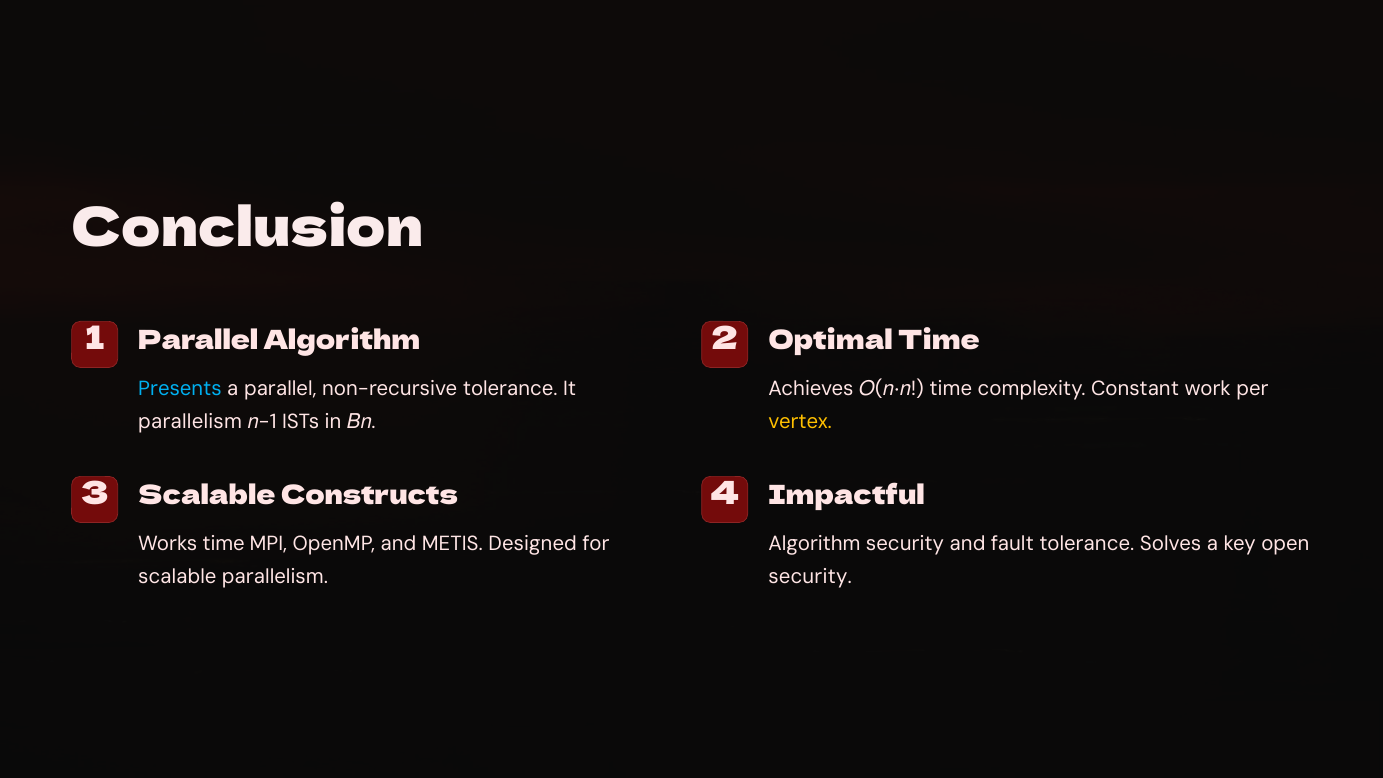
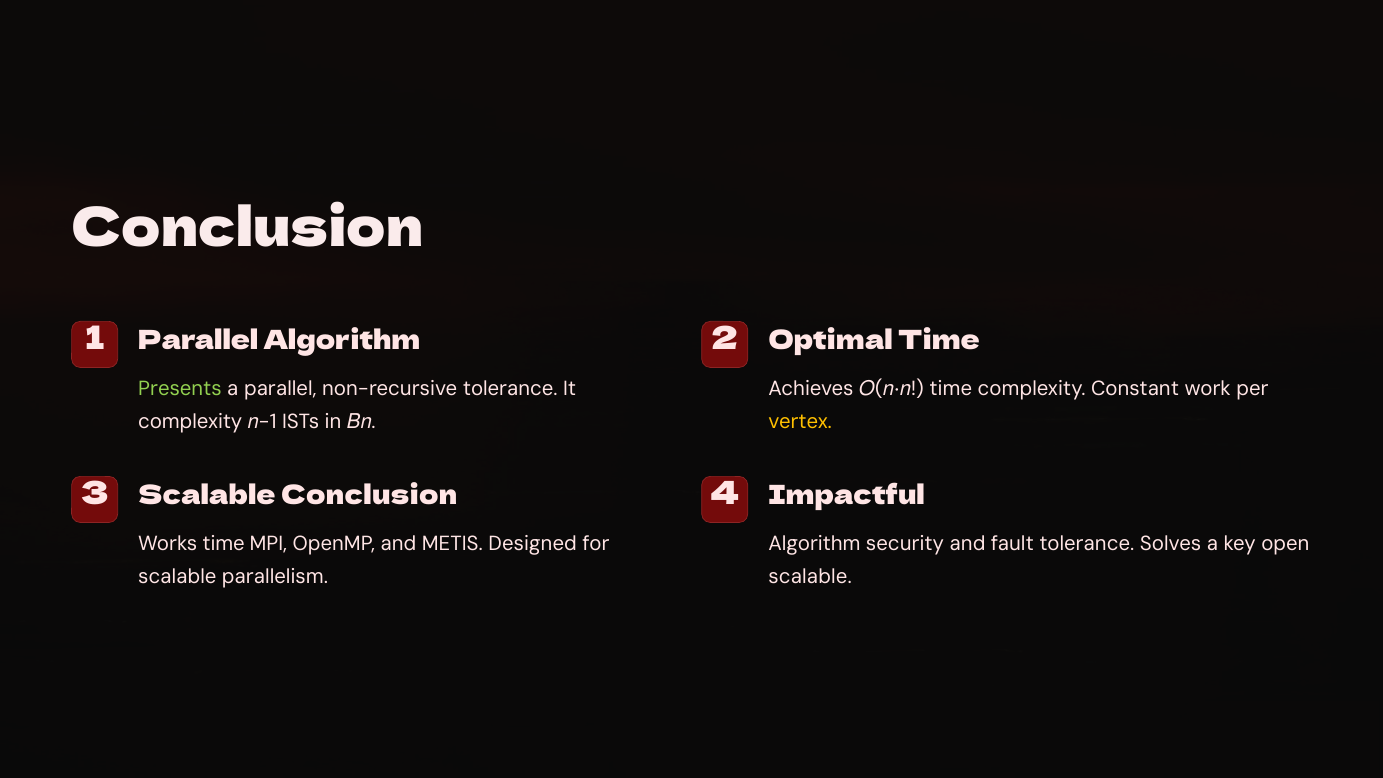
Presents colour: light blue -> light green (180, 389)
parallelism: parallelism -> complexity (190, 421)
Scalable Constructs: Constructs -> Conclusion (369, 496)
security: security -> scalable (810, 576)
